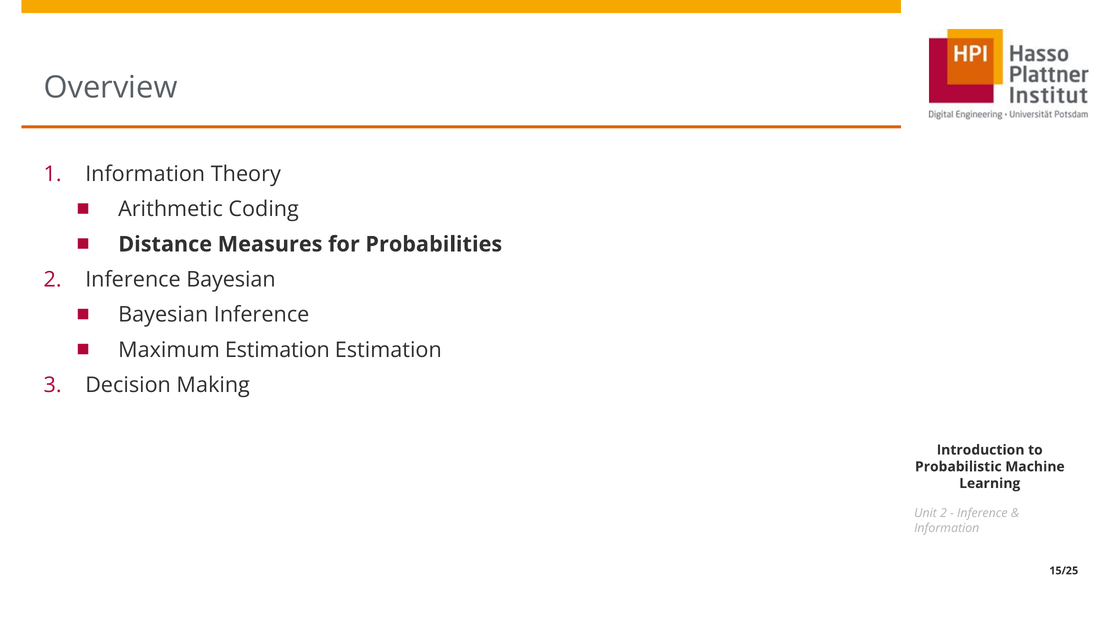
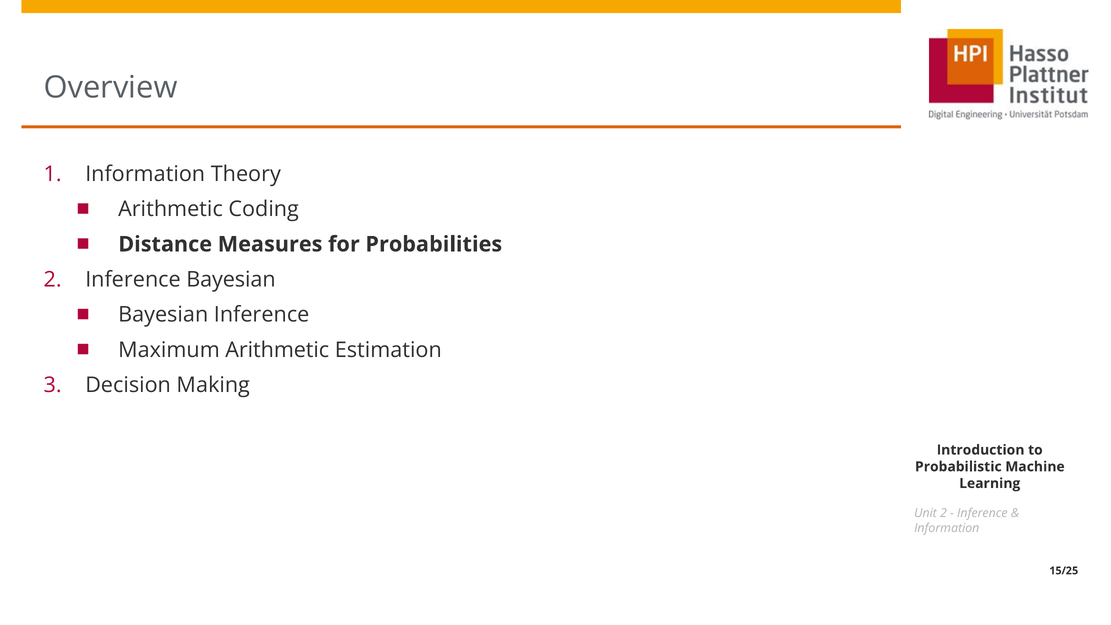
Maximum Estimation: Estimation -> Arithmetic (277, 350)
